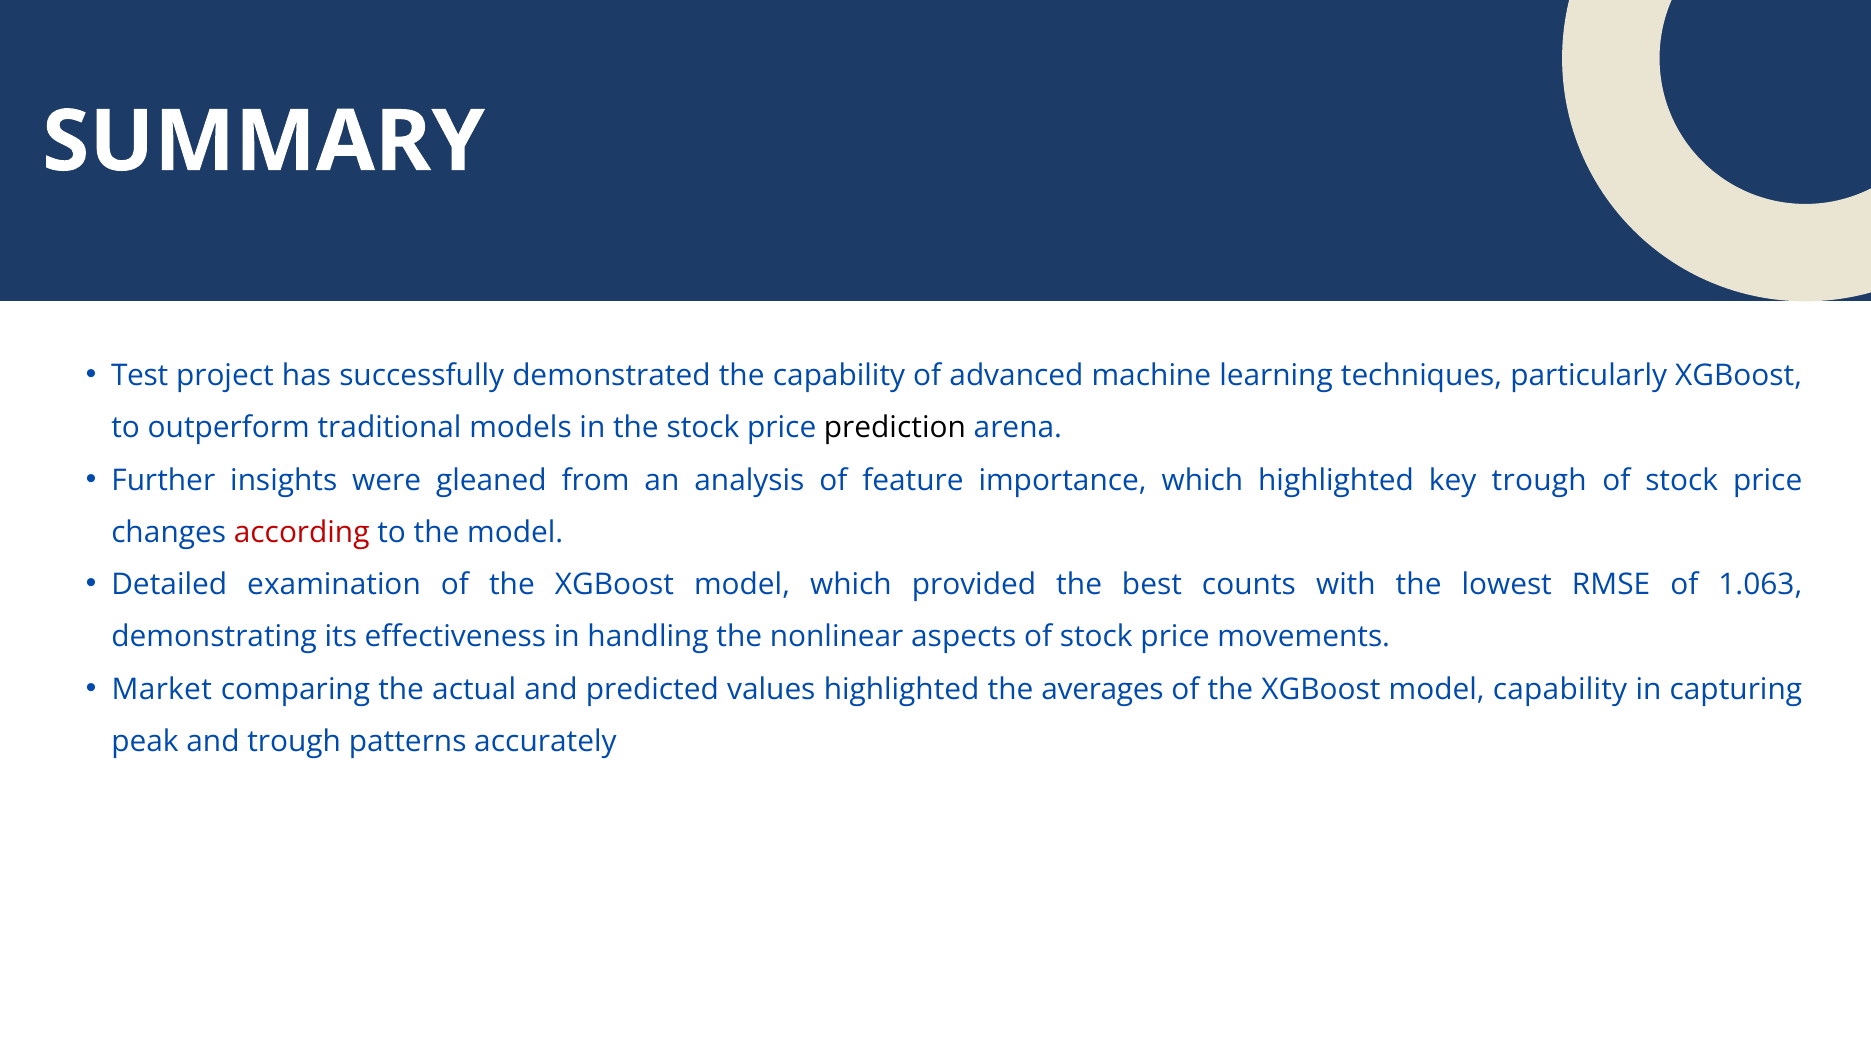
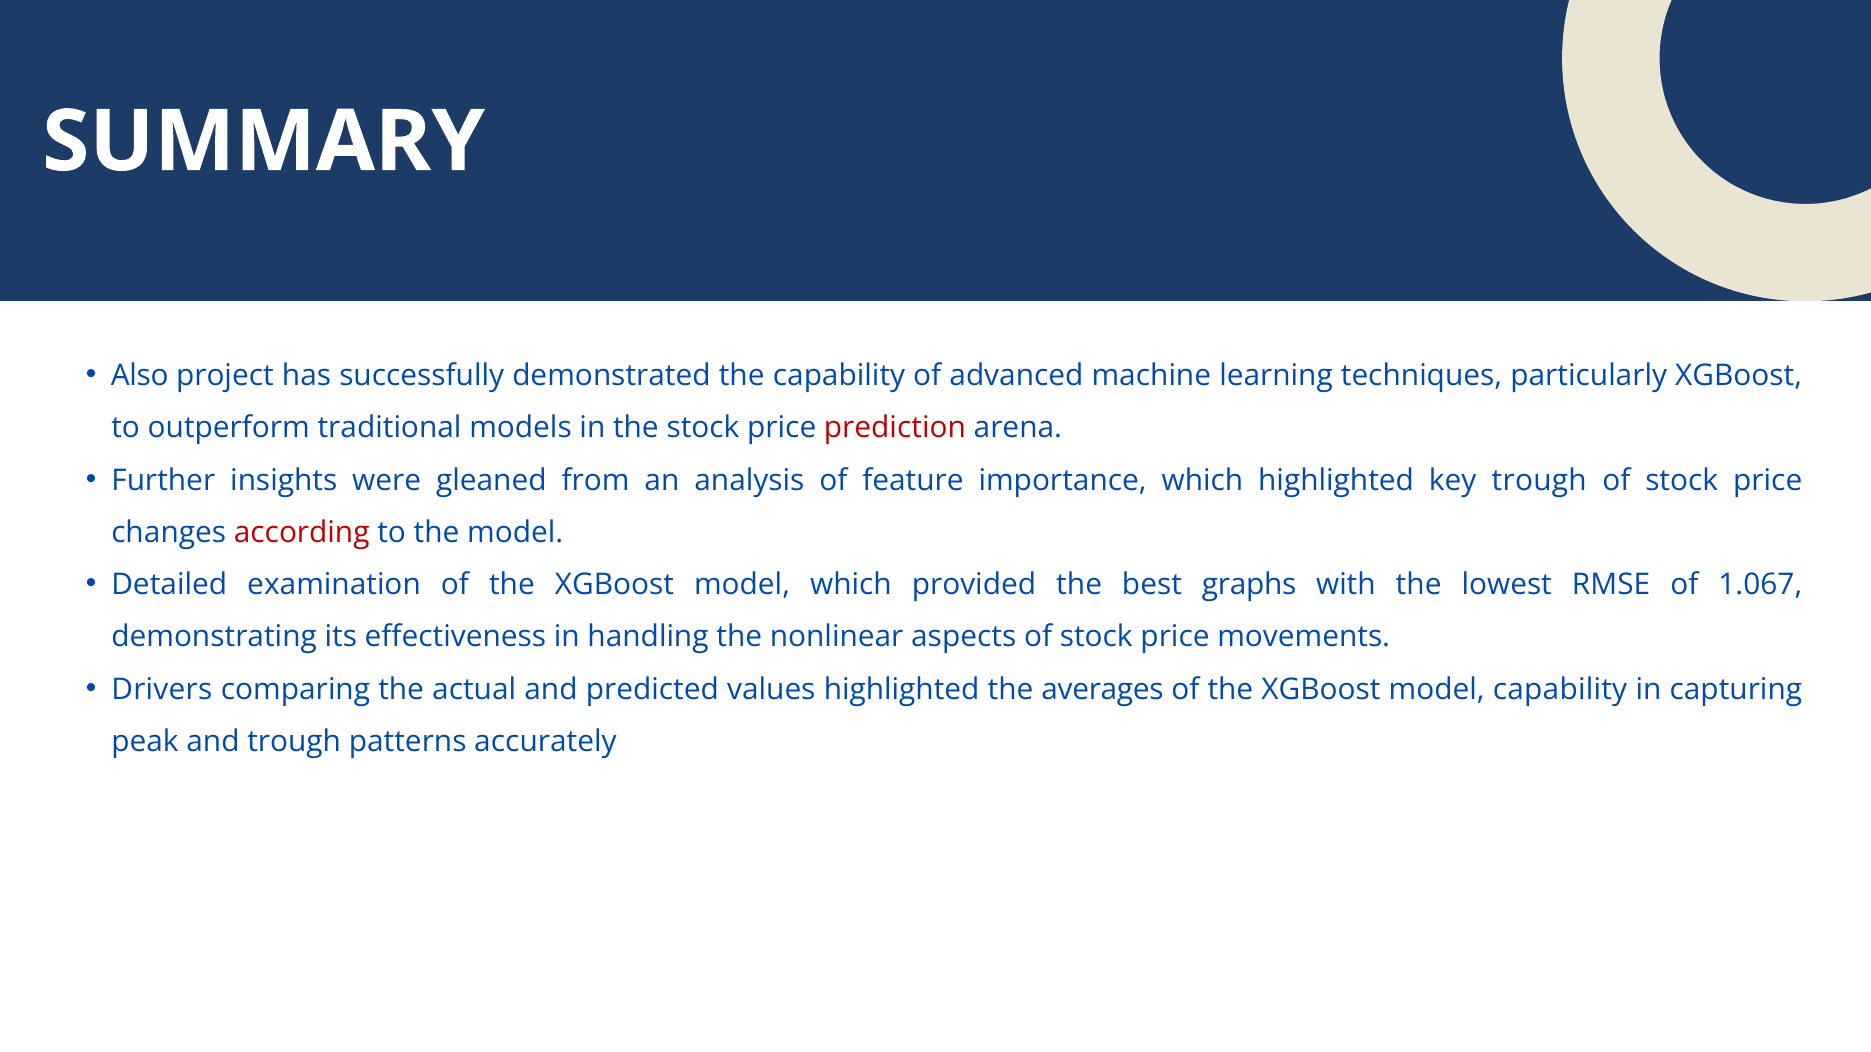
Test: Test -> Also (140, 376)
prediction colour: black -> red (895, 428)
counts: counts -> graphs (1249, 585)
1.063: 1.063 -> 1.067 (1760, 585)
Market: Market -> Drivers (162, 690)
